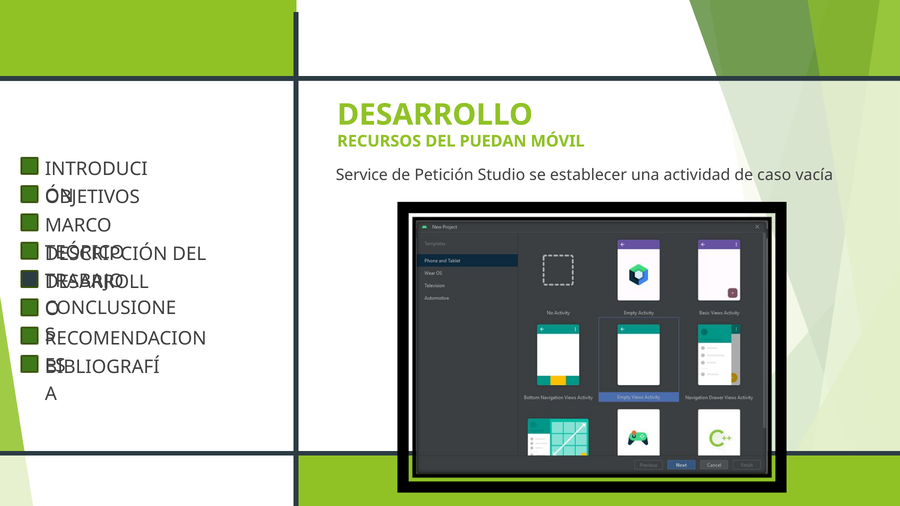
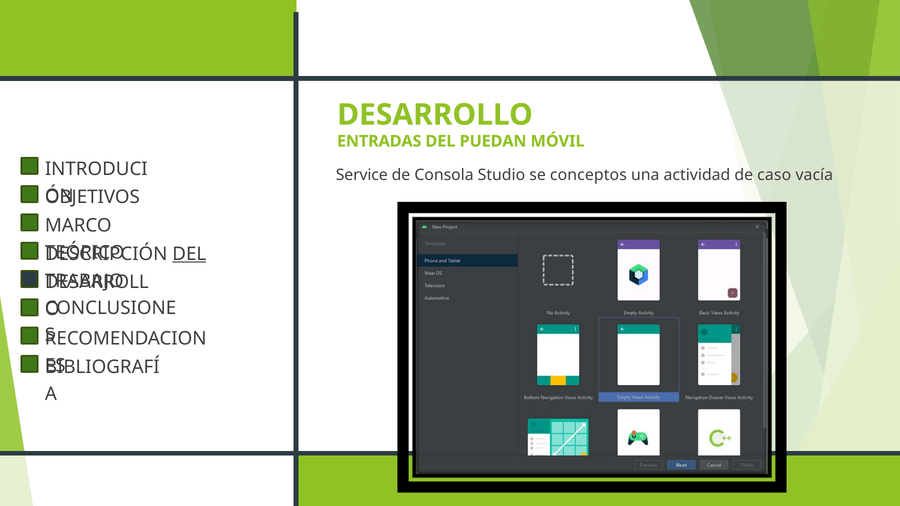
RECURSOS: RECURSOS -> ENTRADAS (379, 141)
Petición: Petición -> Consola (444, 175)
establecer: establecer -> conceptos (588, 175)
DEL underline: none -> present (189, 254)
